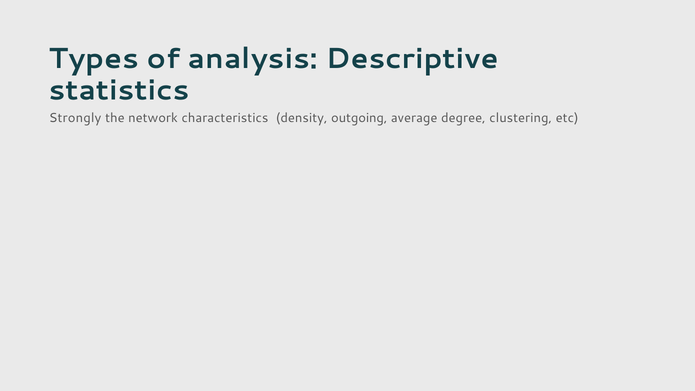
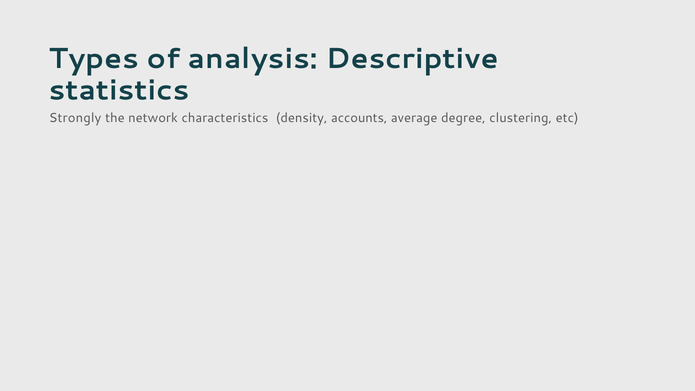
outgoing: outgoing -> accounts (359, 118)
